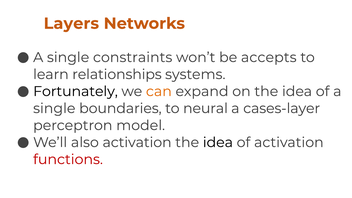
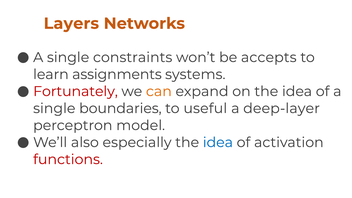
relationships: relationships -> assignments (117, 74)
Fortunately colour: black -> red (75, 91)
neural: neural -> useful (205, 108)
cases-layer: cases-layer -> deep-layer (282, 108)
also activation: activation -> especially (137, 142)
idea colour: black -> blue (218, 142)
